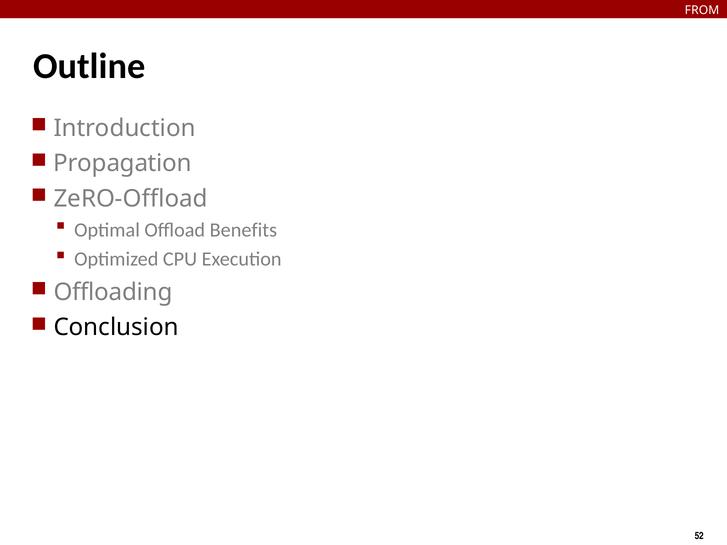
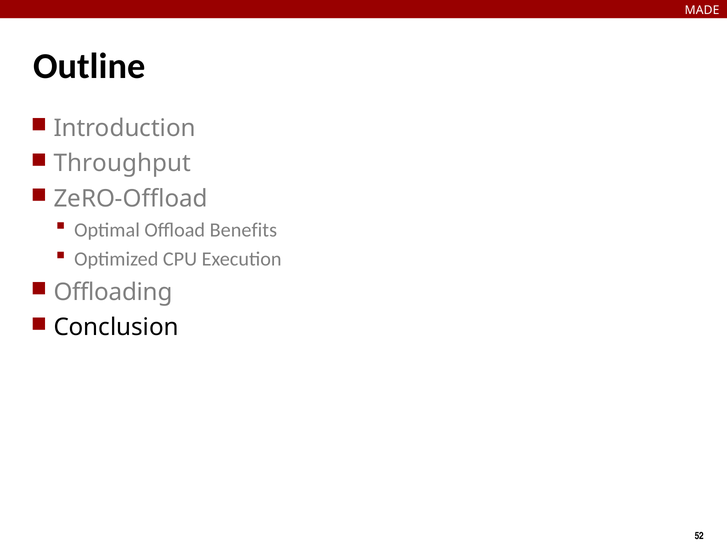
FROM: FROM -> MADE (702, 10)
Propagation: Propagation -> Throughput (122, 163)
